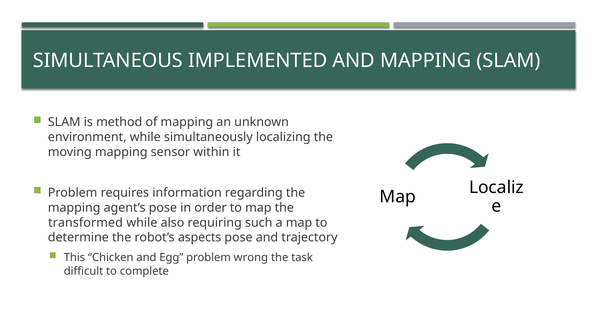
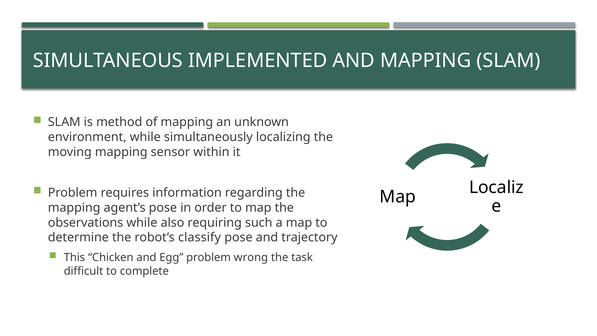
transformed: transformed -> observations (86, 222)
aspects: aspects -> classify (199, 237)
